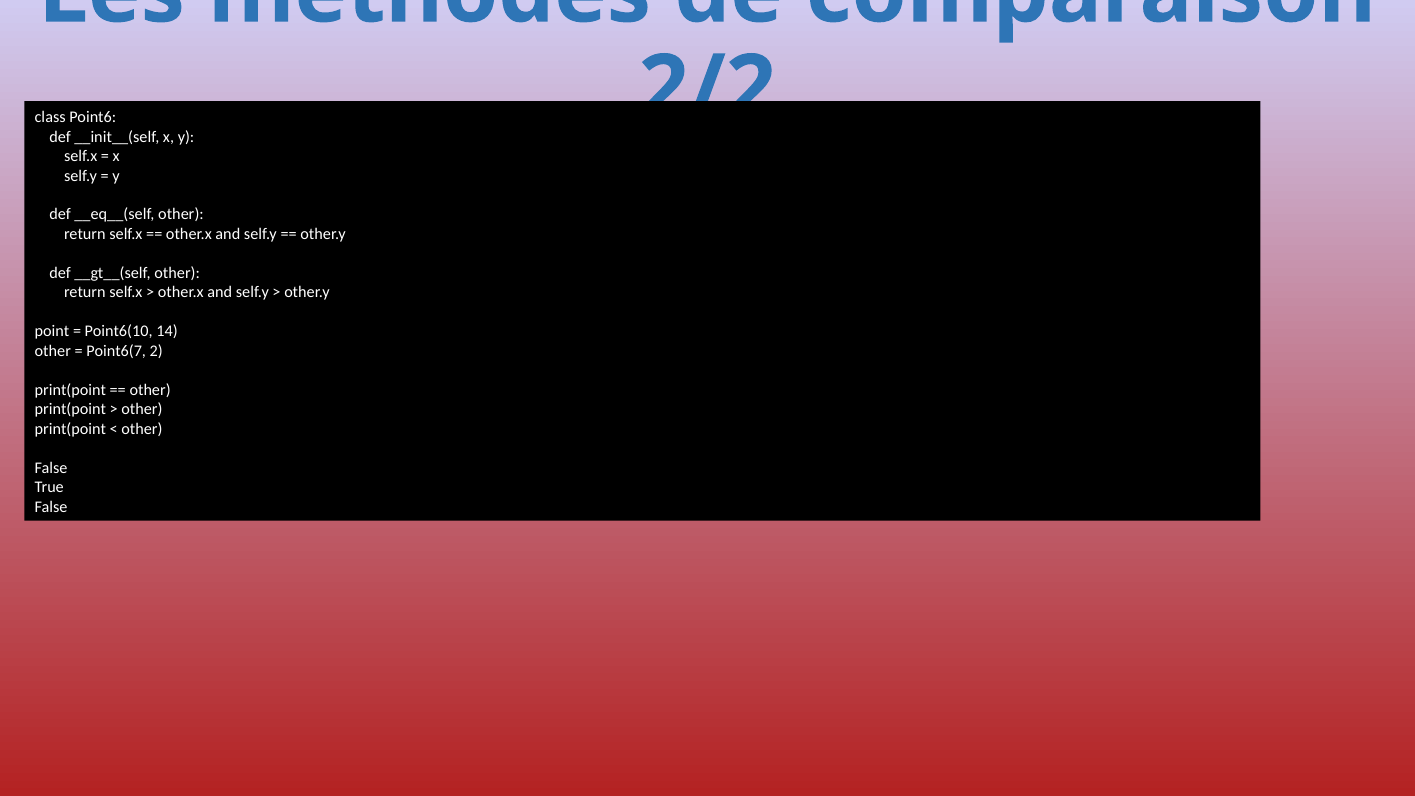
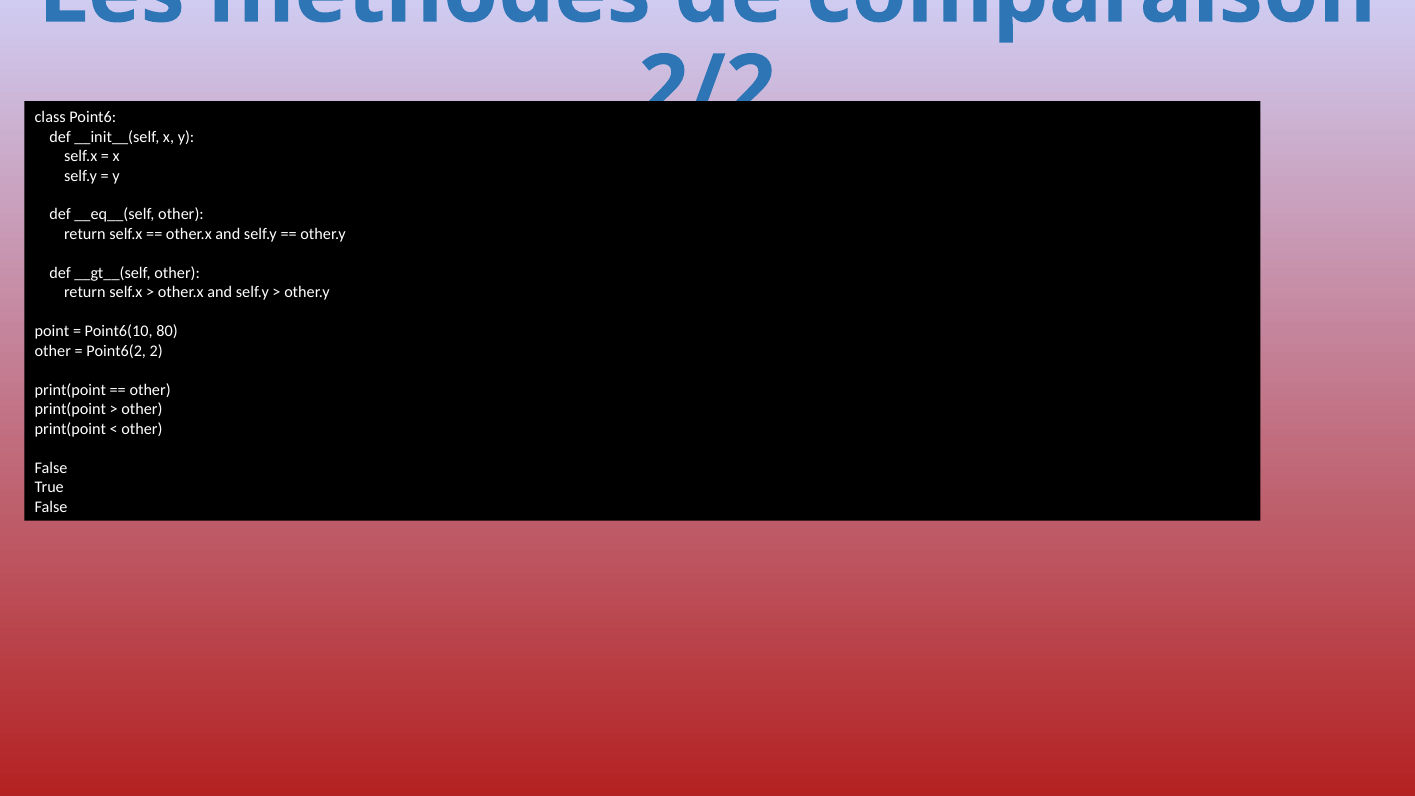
14: 14 -> 80 (167, 331)
Point6(7: Point6(7 -> Point6(2 (116, 351)
